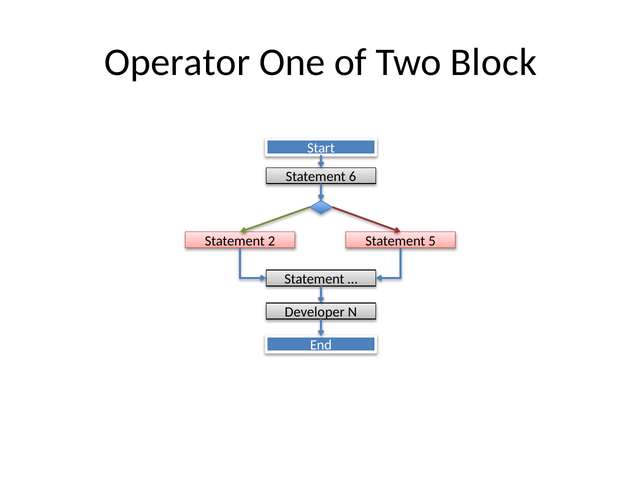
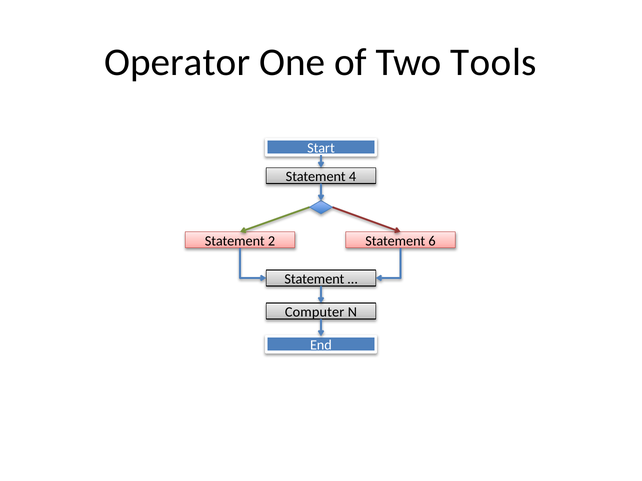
Block: Block -> Tools (494, 62)
6: 6 -> 4 (352, 177)
5: 5 -> 6 (432, 241)
Developer: Developer -> Computer (315, 312)
